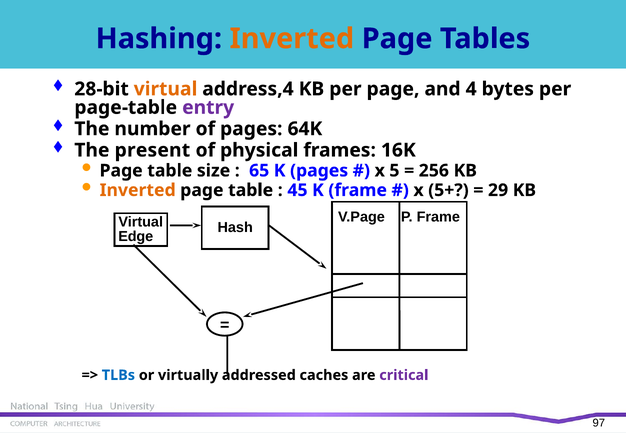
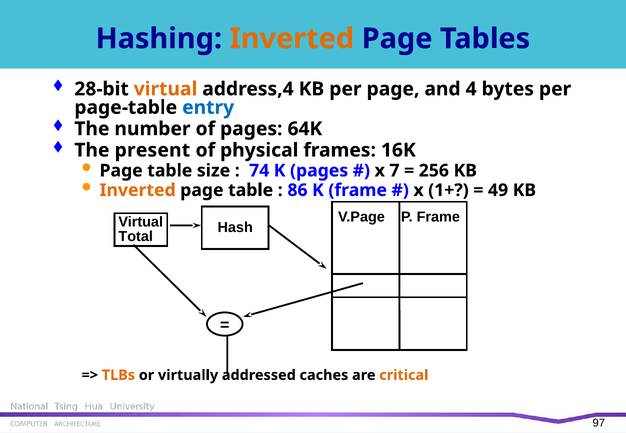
entry colour: purple -> blue (208, 108)
65: 65 -> 74 (259, 171)
5: 5 -> 7 (394, 171)
45: 45 -> 86 (297, 190)
5+: 5+ -> 1+ (448, 190)
29: 29 -> 49 (498, 190)
Edge: Edge -> Total (136, 237)
TLBs colour: blue -> orange (118, 375)
critical colour: purple -> orange (404, 375)
